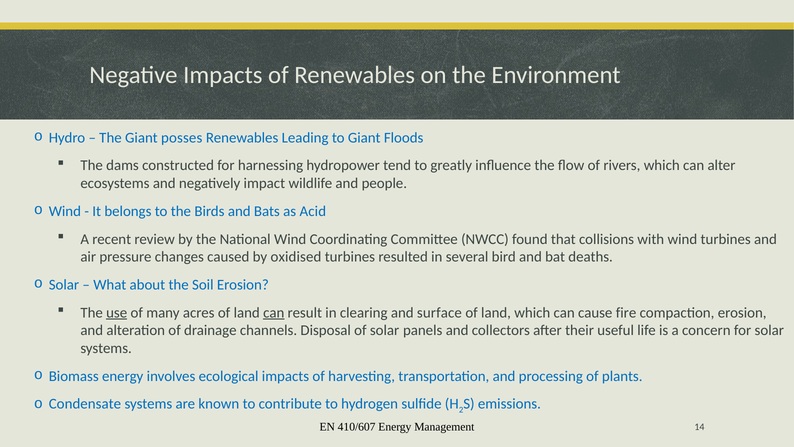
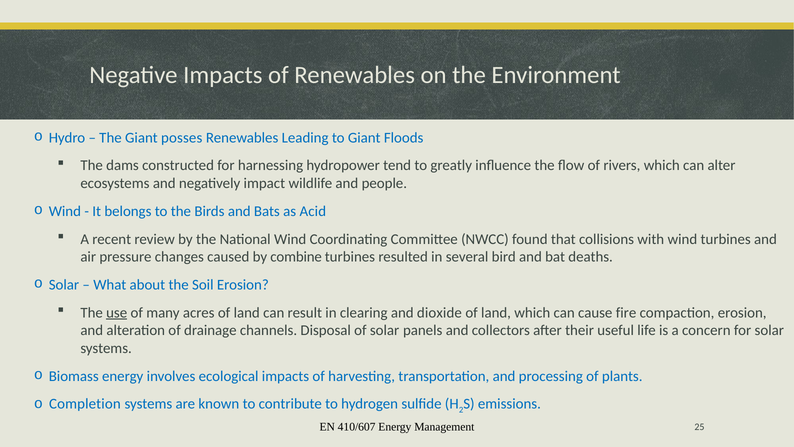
oxidised: oxidised -> combine (296, 257)
can underline: present -> none (274, 312)
surface: surface -> dioxide (439, 312)
Condensate: Condensate -> Completion (85, 404)
14: 14 -> 25 (699, 426)
